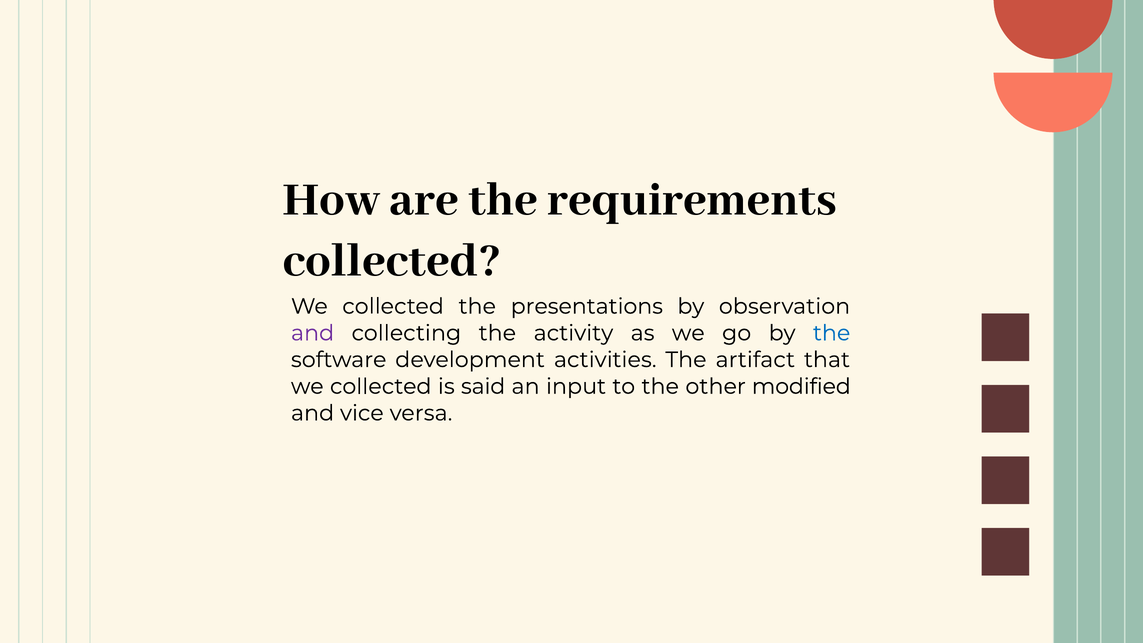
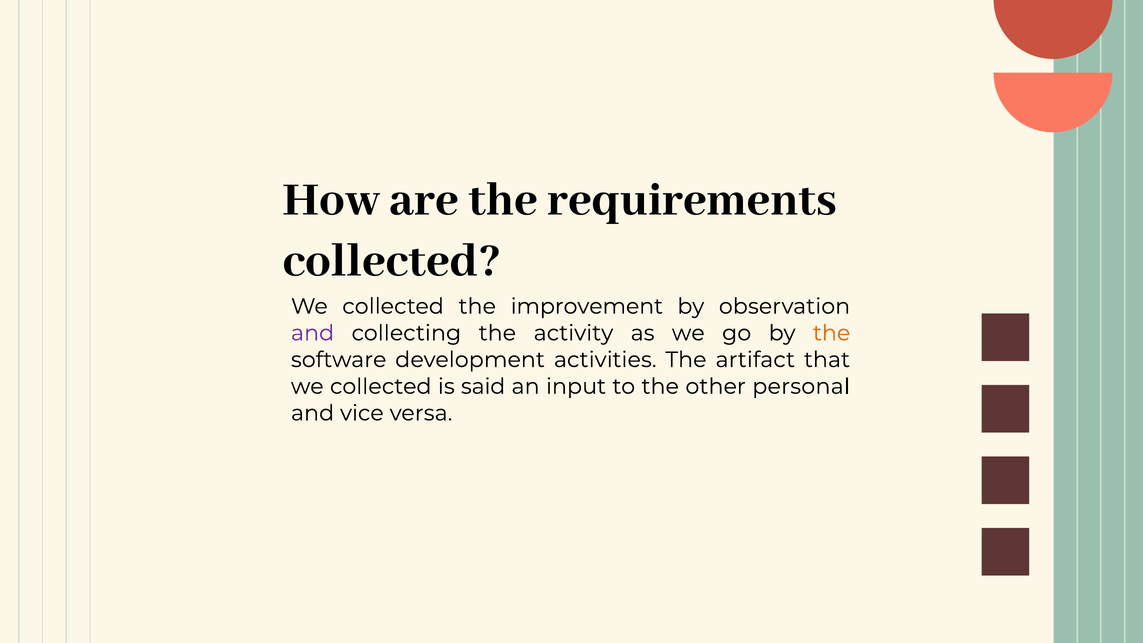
presentations: presentations -> improvement (587, 306)
the colour: blue -> orange (832, 333)
modified: modified -> personal (801, 386)
